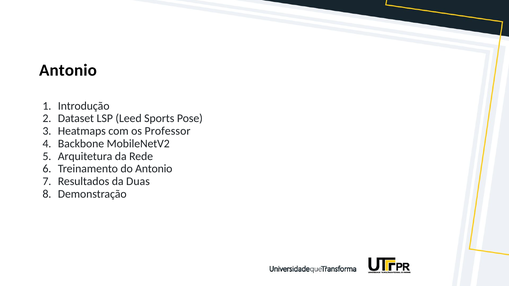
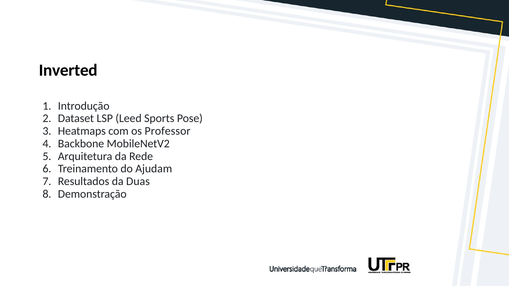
Antonio: Antonio -> Inverted (68, 70)
do Antonio: Antonio -> Ajudam (154, 169)
